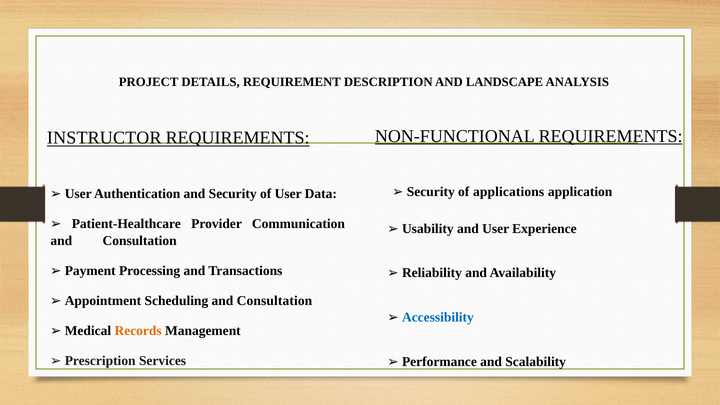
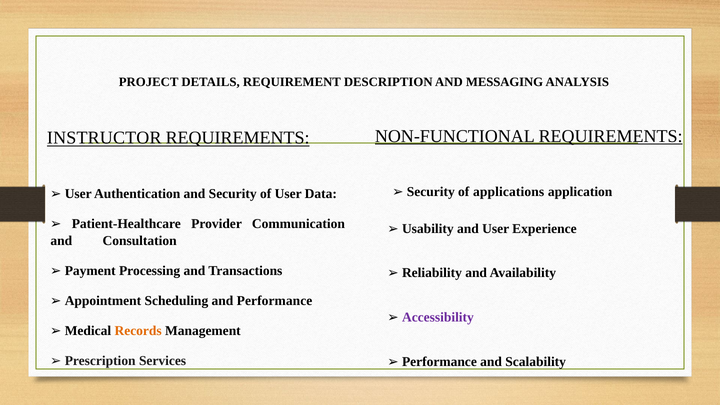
LANDSCAPE: LANDSCAPE -> MESSAGING (505, 82)
Scheduling and Consultation: Consultation -> Performance (275, 301)
Accessibility colour: blue -> purple (438, 317)
